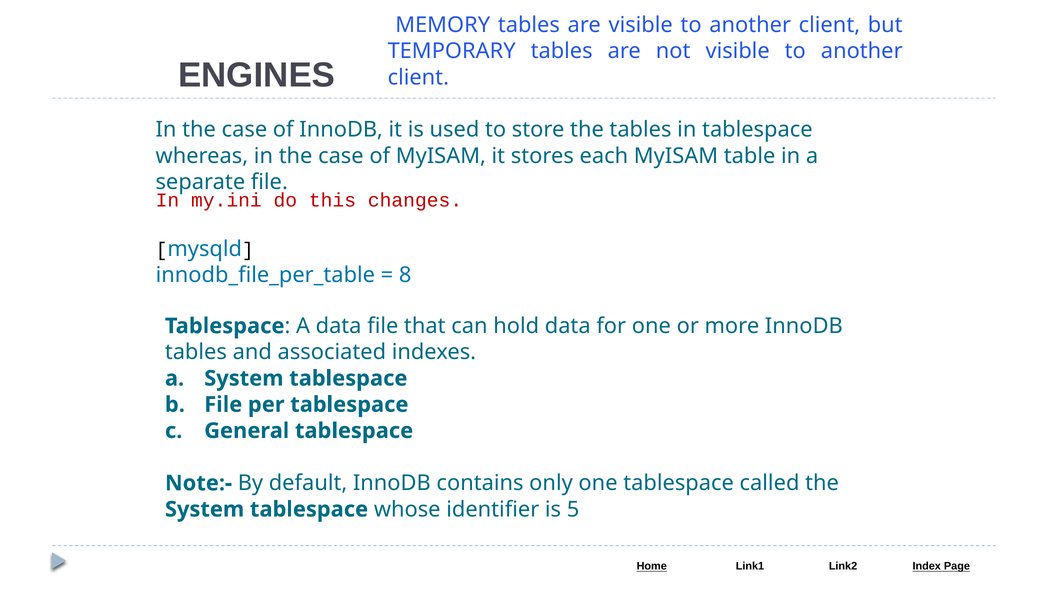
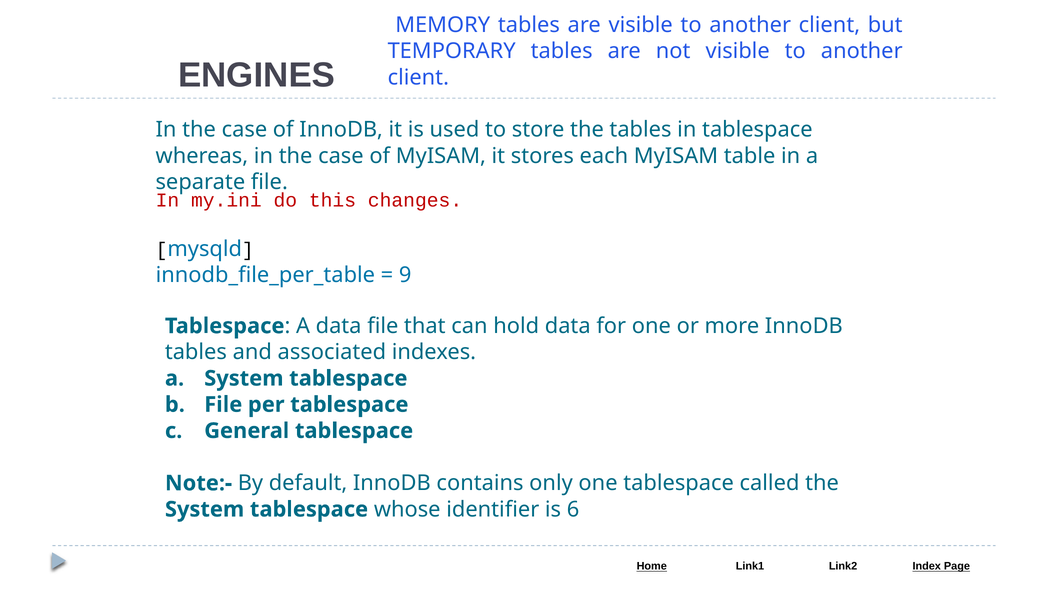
8: 8 -> 9 (405, 275)
5: 5 -> 6 (573, 510)
